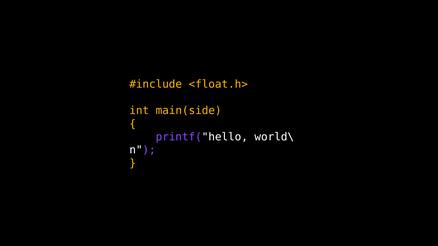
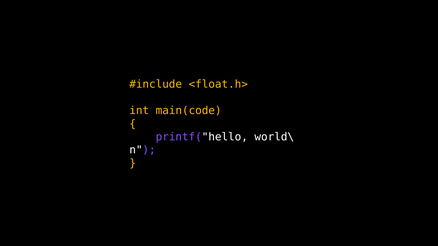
main(side: main(side -> main(code (189, 111)
